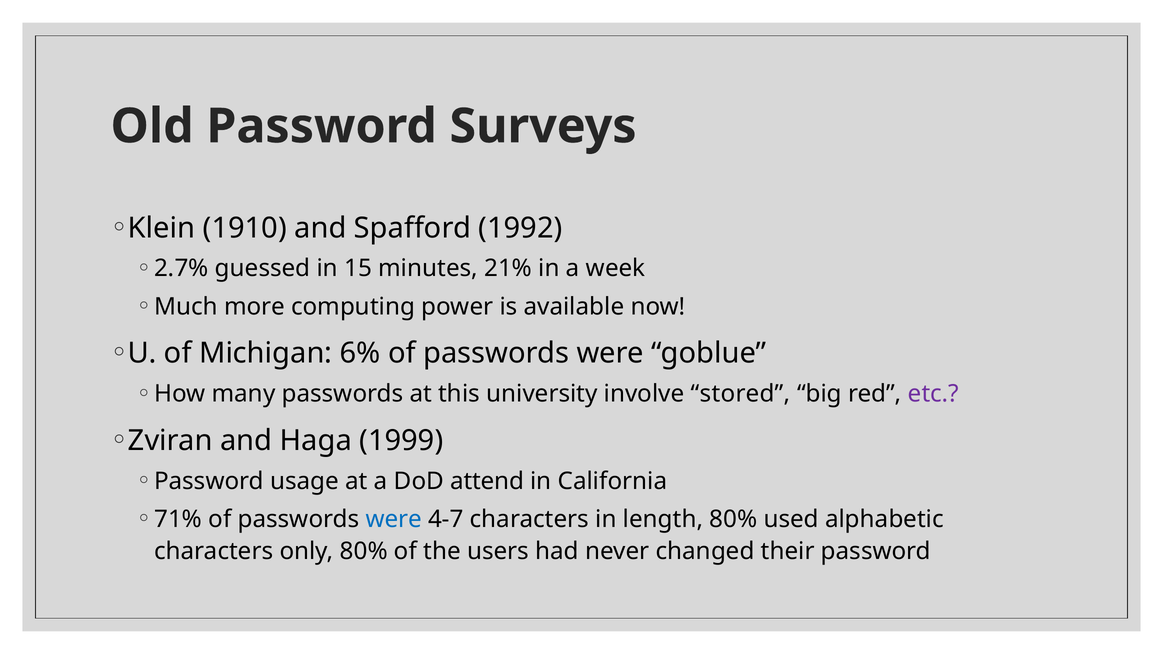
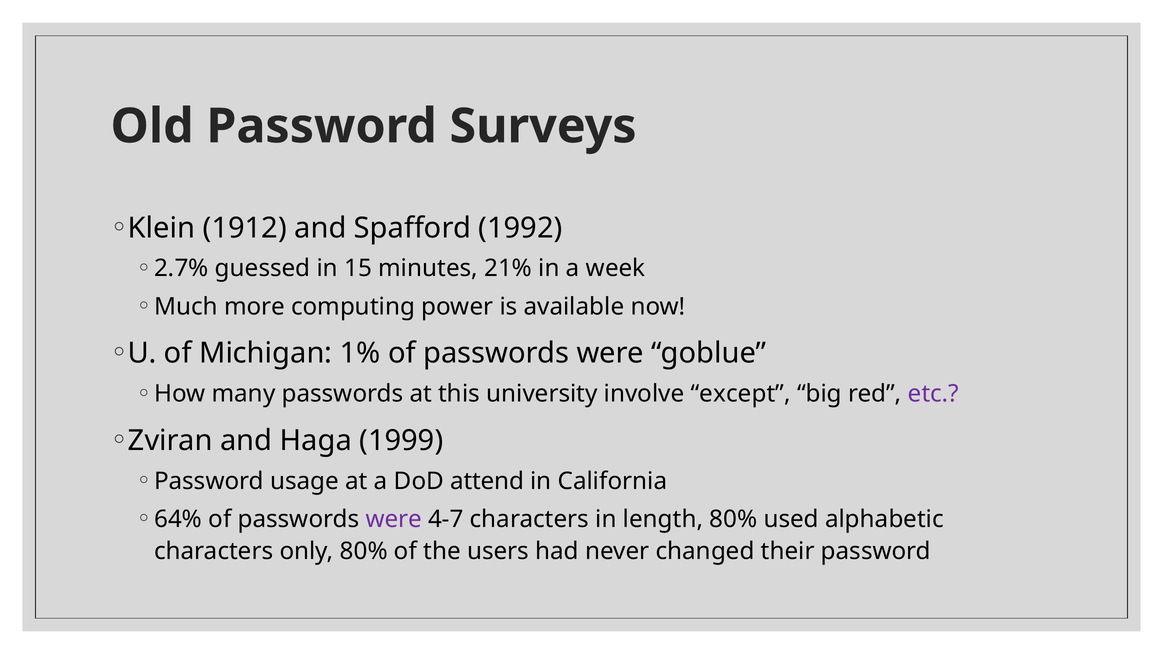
1910: 1910 -> 1912 (245, 228)
6%: 6% -> 1% (360, 353)
stored: stored -> except (741, 394)
71%: 71% -> 64% (178, 519)
were colour: blue -> purple (394, 519)
